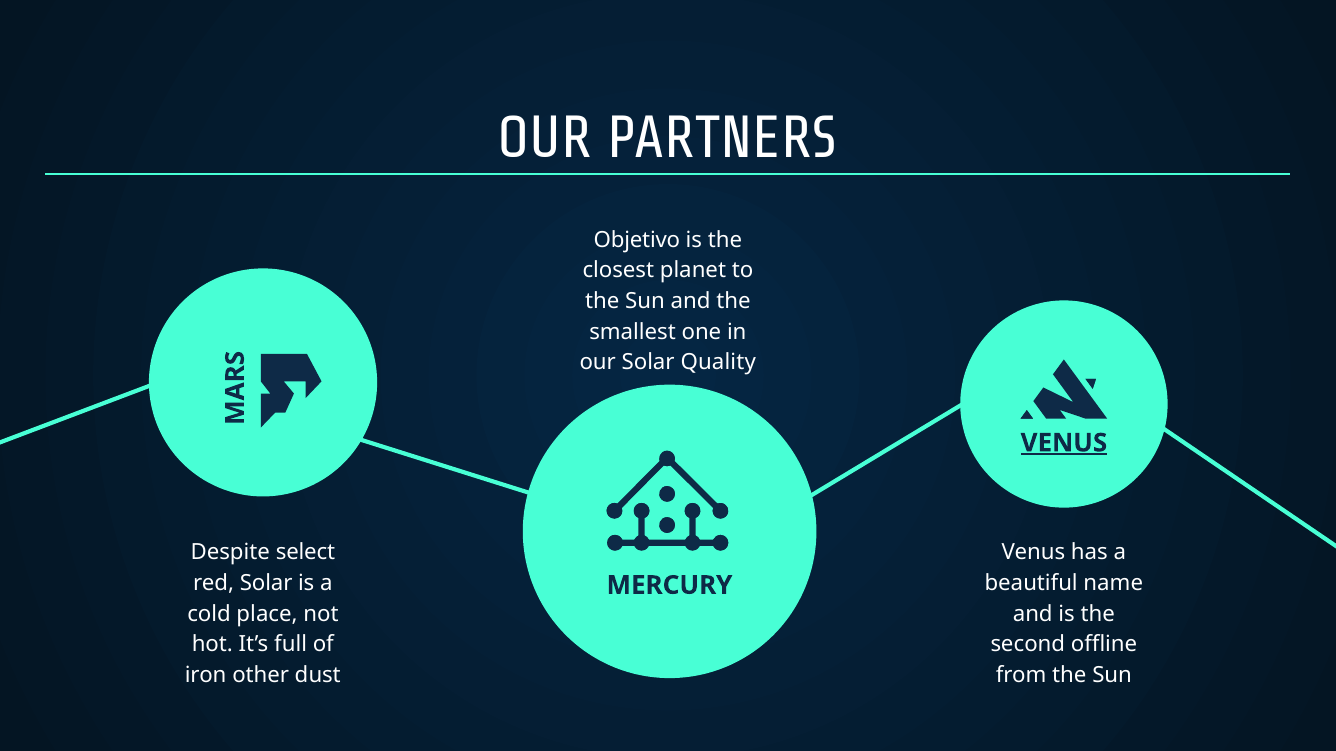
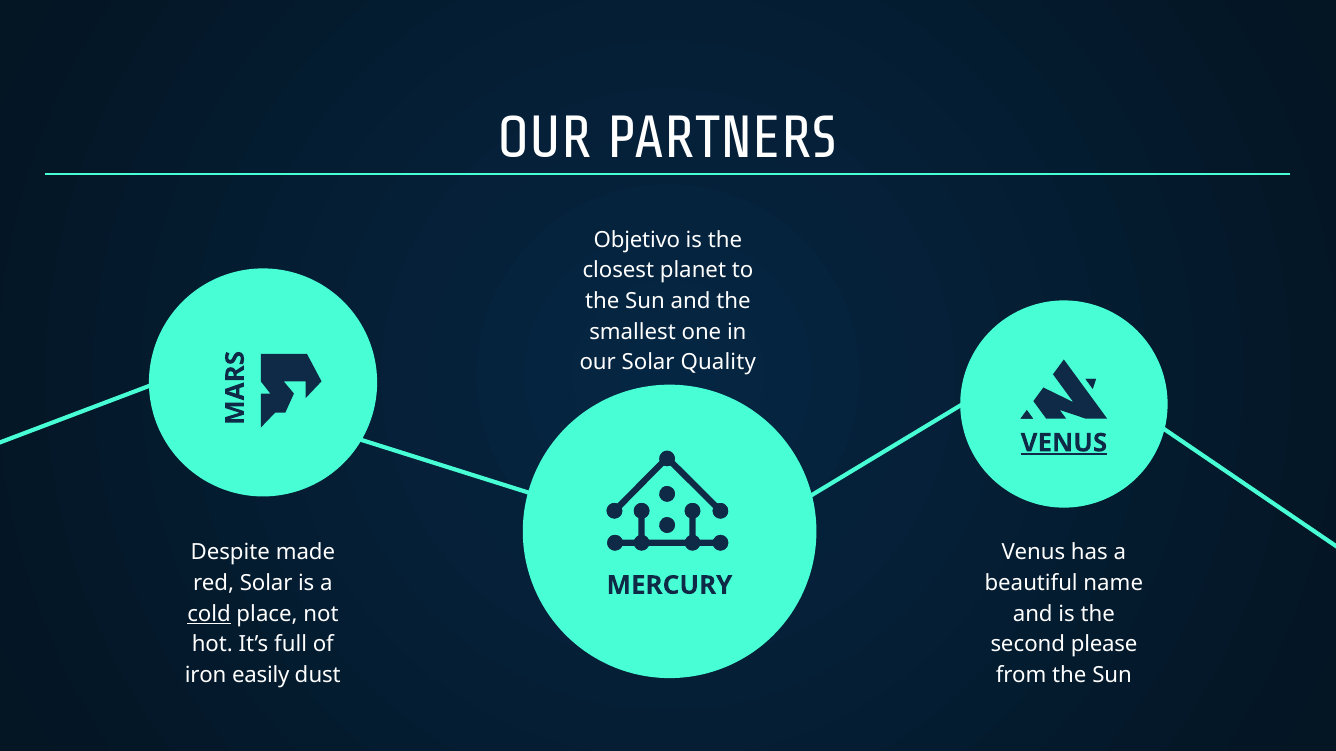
select: select -> made (305, 553)
cold underline: none -> present (209, 614)
offline: offline -> please (1104, 645)
other: other -> easily (261, 676)
